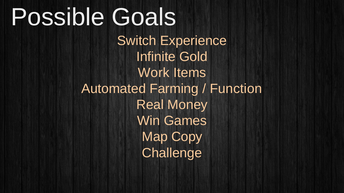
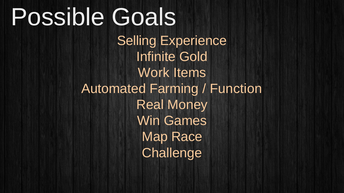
Switch: Switch -> Selling (137, 41)
Copy: Copy -> Race (187, 137)
